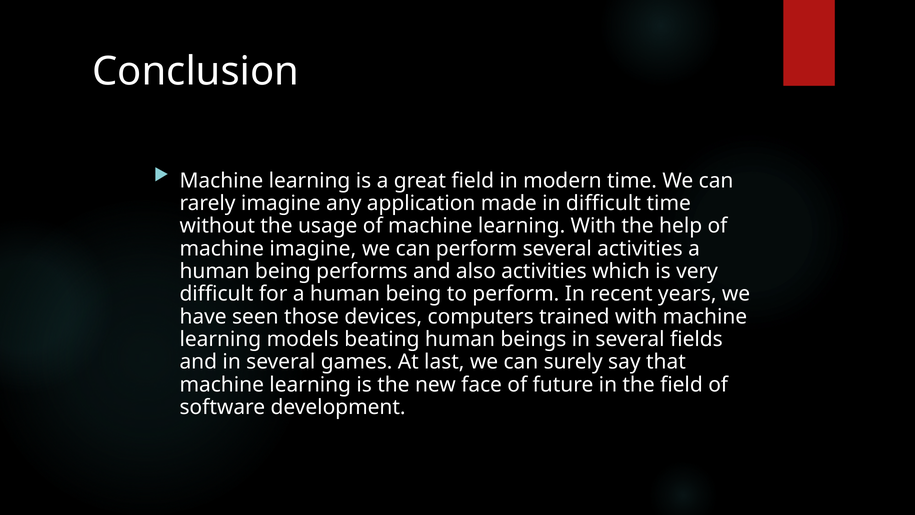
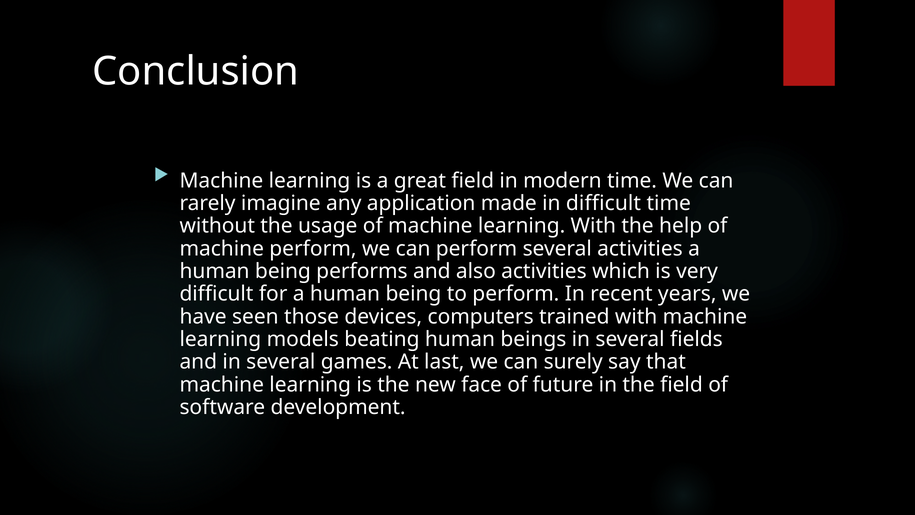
machine imagine: imagine -> perform (313, 249)
